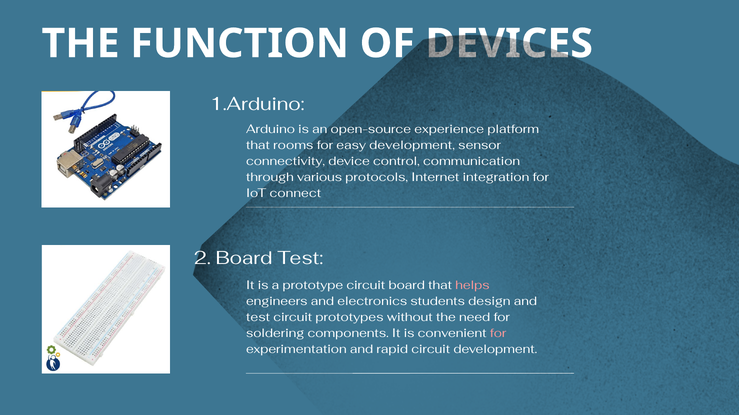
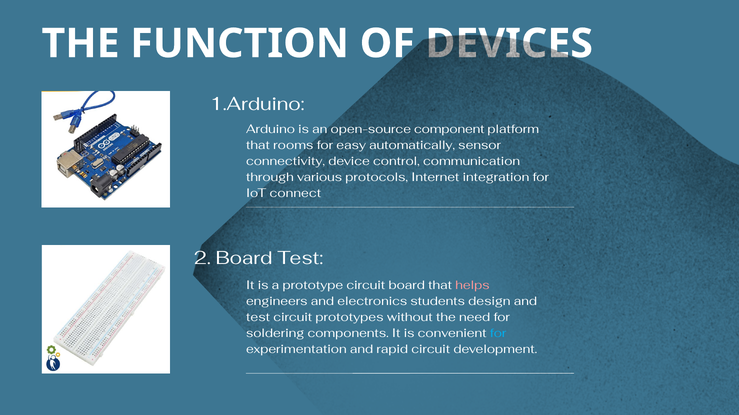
experience: experience -> component (449, 129)
easy development: development -> automatically (412, 145)
for colour: pink -> light blue (498, 334)
